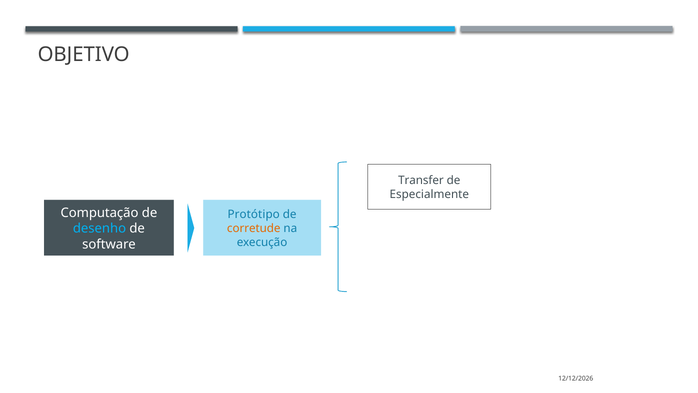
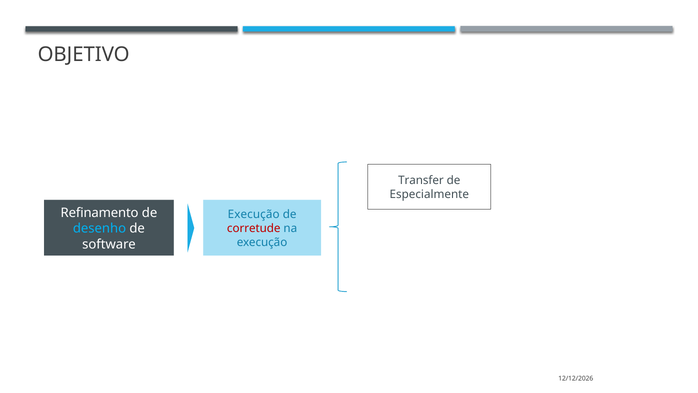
Computação: Computação -> Refinamento (100, 213)
Protótipo: Protótipo -> Execução (254, 214)
corretude colour: orange -> red (254, 228)
